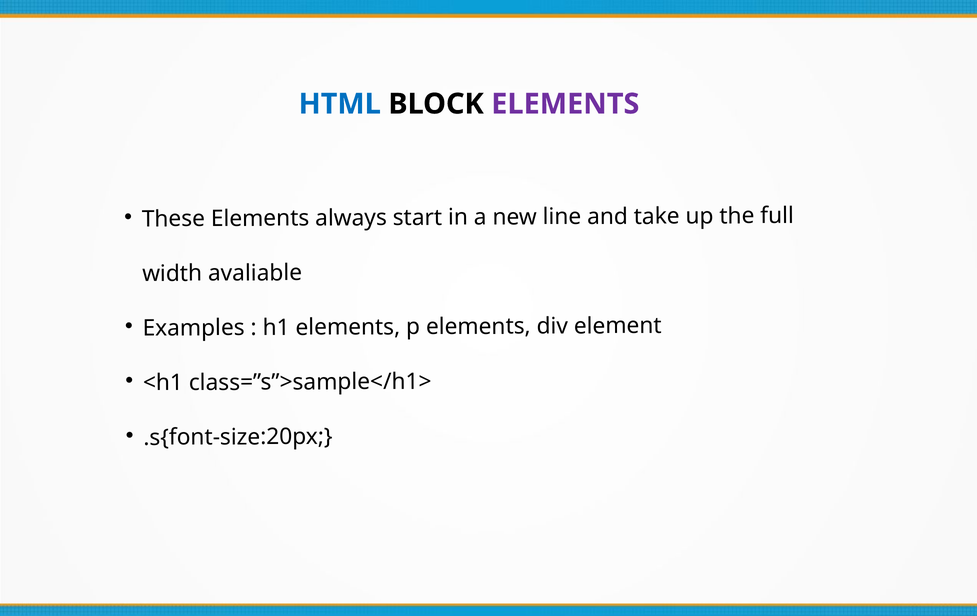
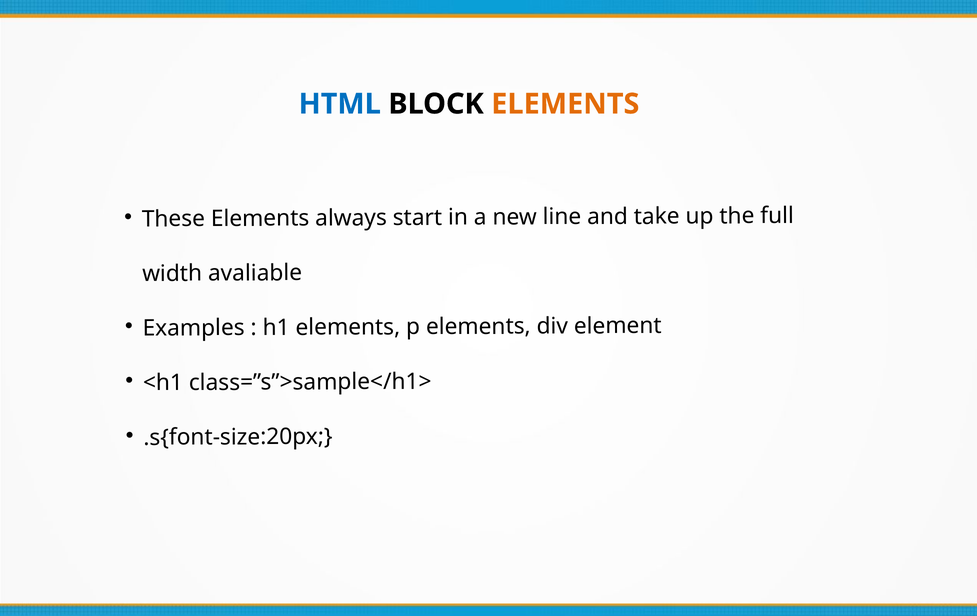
ELEMENTS colour: purple -> orange (565, 104)
